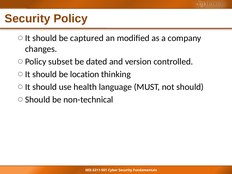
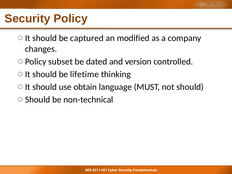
location: location -> lifetime (85, 74)
health: health -> obtain (85, 87)
